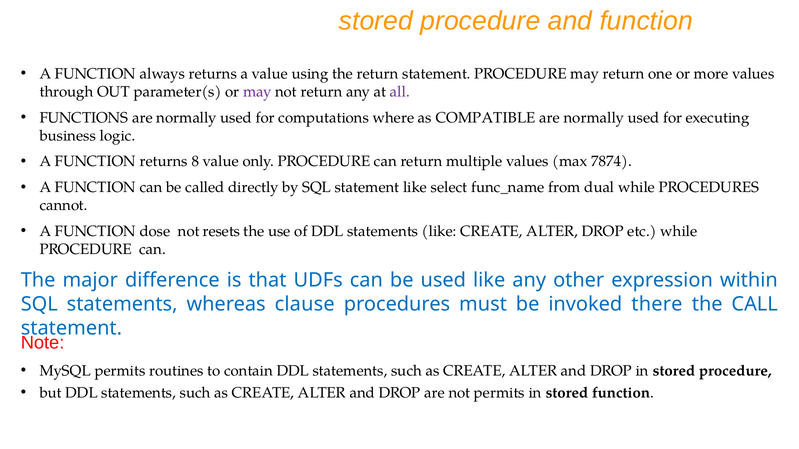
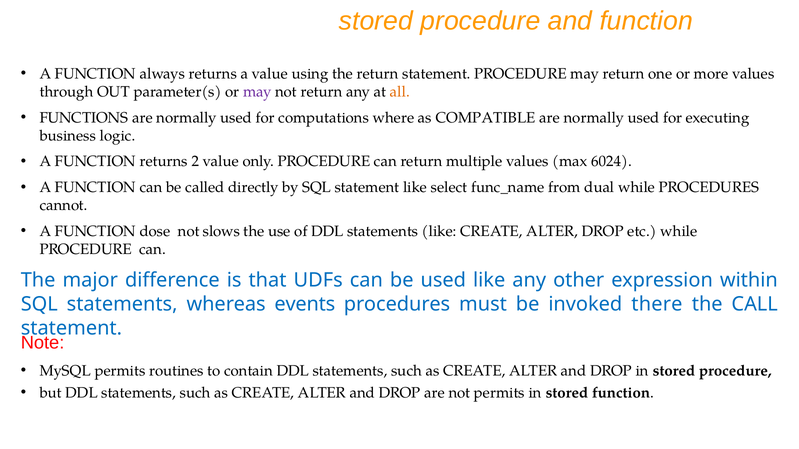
all colour: purple -> orange (400, 92)
8: 8 -> 2 (195, 162)
7874: 7874 -> 6024 (612, 162)
resets: resets -> slows (222, 232)
clause: clause -> events (305, 304)
